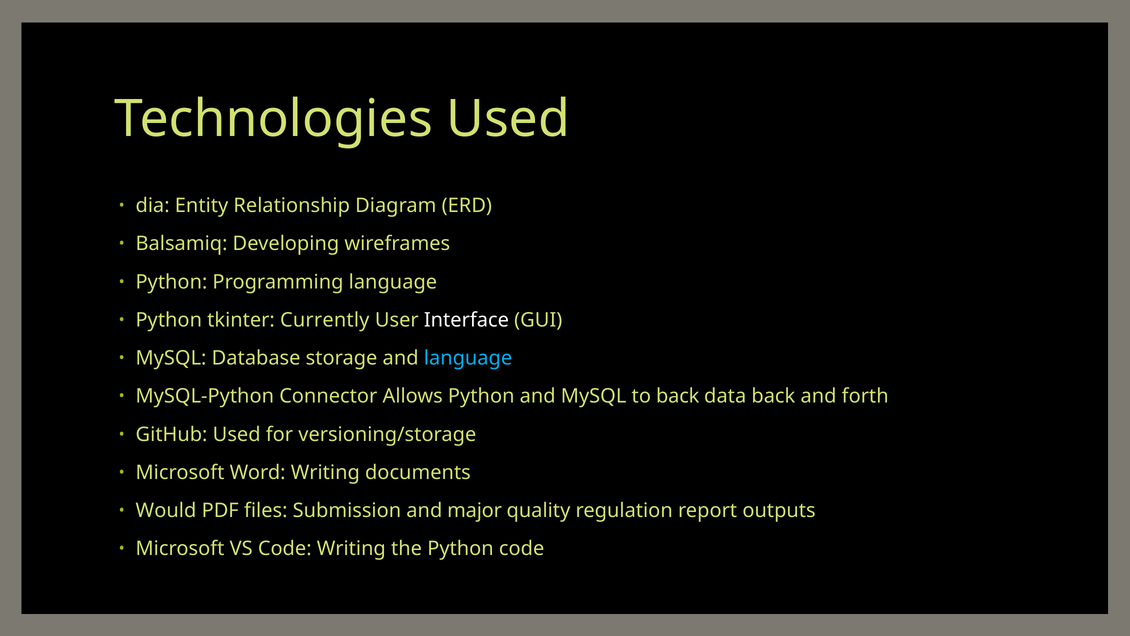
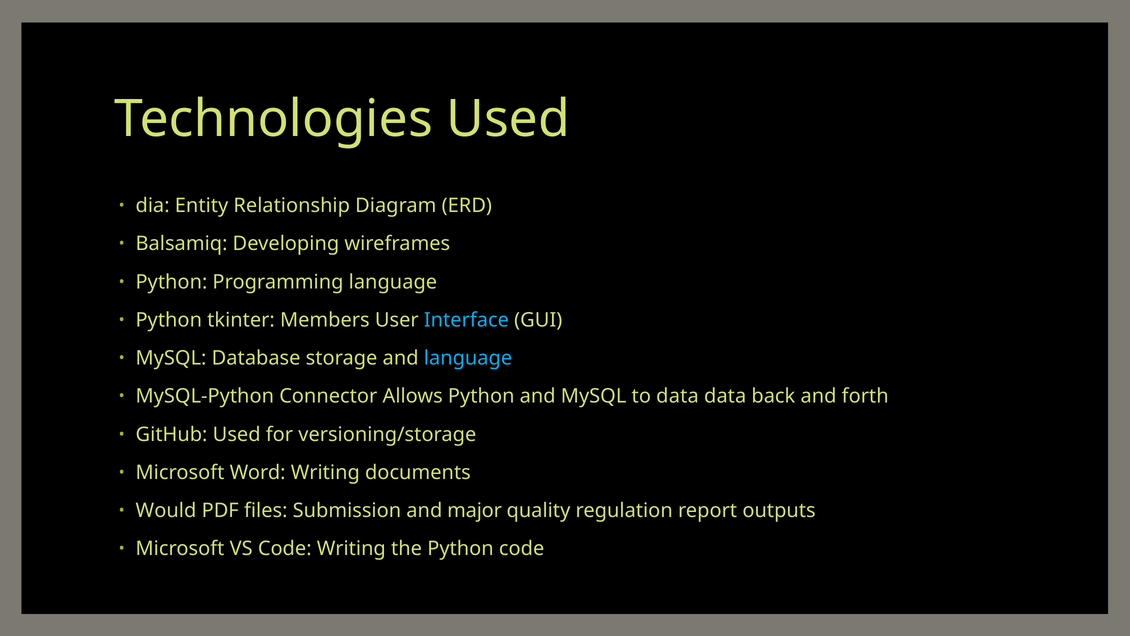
Currently: Currently -> Members (325, 320)
Interface colour: white -> light blue (466, 320)
to back: back -> data (678, 396)
